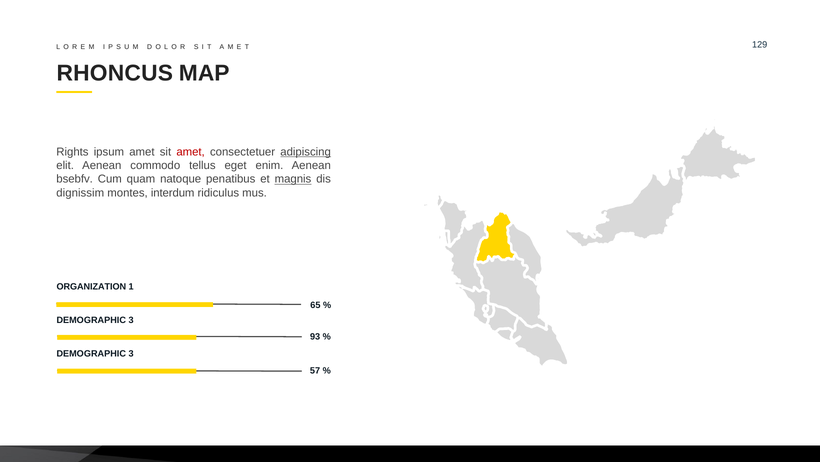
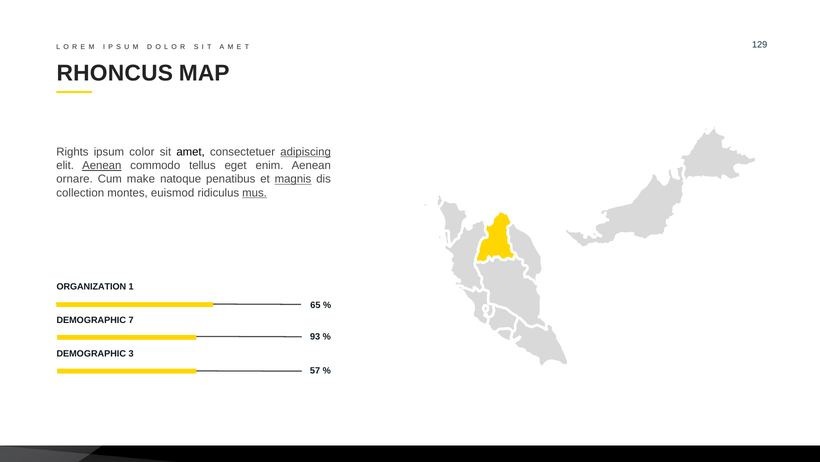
ipsum amet: amet -> color (142, 152)
amet colour: red -> black (191, 152)
Aenean underline: none -> present (102, 165)
bsebfv: bsebfv -> ornare (75, 179)
quam: quam -> make (141, 179)
dignissim: dignissim -> collection (80, 193)
interdum: interdum -> euismod (173, 193)
mus underline: none -> present (255, 193)
3: 3 -> 7 (131, 320)
